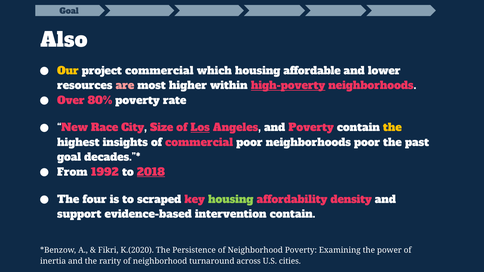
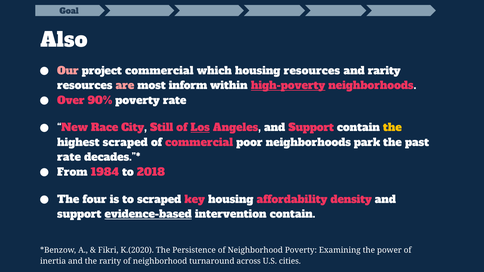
Our colour: yellow -> pink (68, 71)
housing affordable: affordable -> resources (312, 71)
and lower: lower -> rarity (384, 71)
higher: higher -> inform (188, 86)
80%: 80% -> 90% (100, 101)
Size: Size -> Still (162, 128)
Angeles and Poverty: Poverty -> Support (311, 128)
highest insights: insights -> scraped (125, 143)
neighborhoods poor: poor -> park (367, 143)
goal: goal -> rate (69, 157)
1992: 1992 -> 1984 (105, 172)
2018 underline: present -> none (151, 172)
housing colour: light green -> white (231, 200)
evidence-based underline: none -> present (148, 215)
